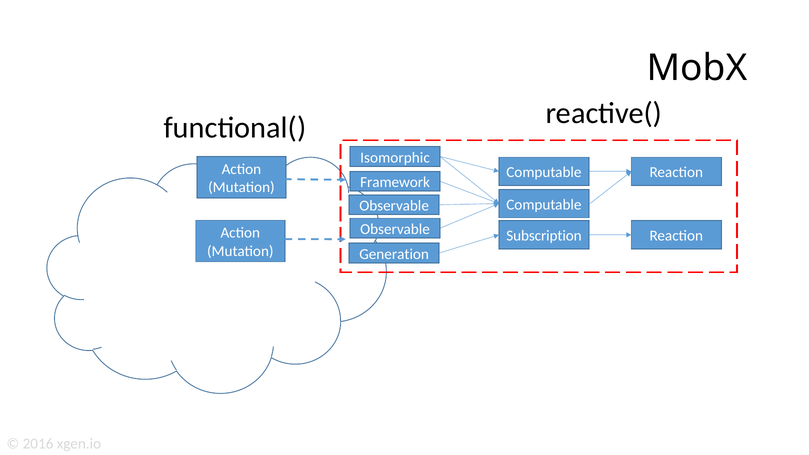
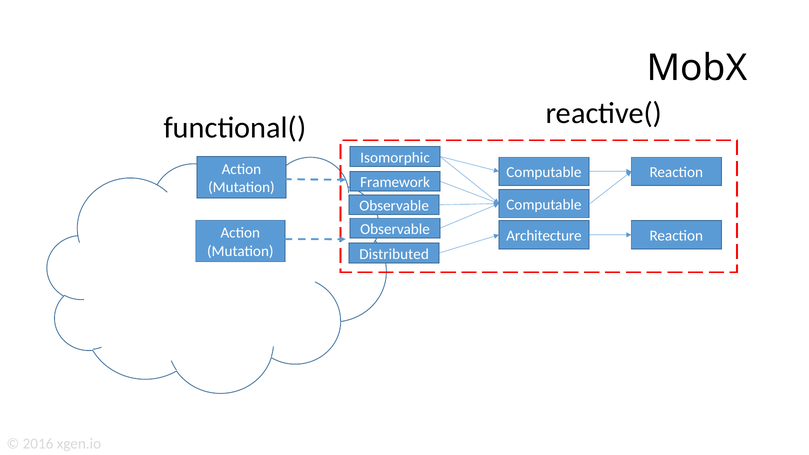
Subscription: Subscription -> Architecture (544, 236)
Generation: Generation -> Distributed (394, 254)
